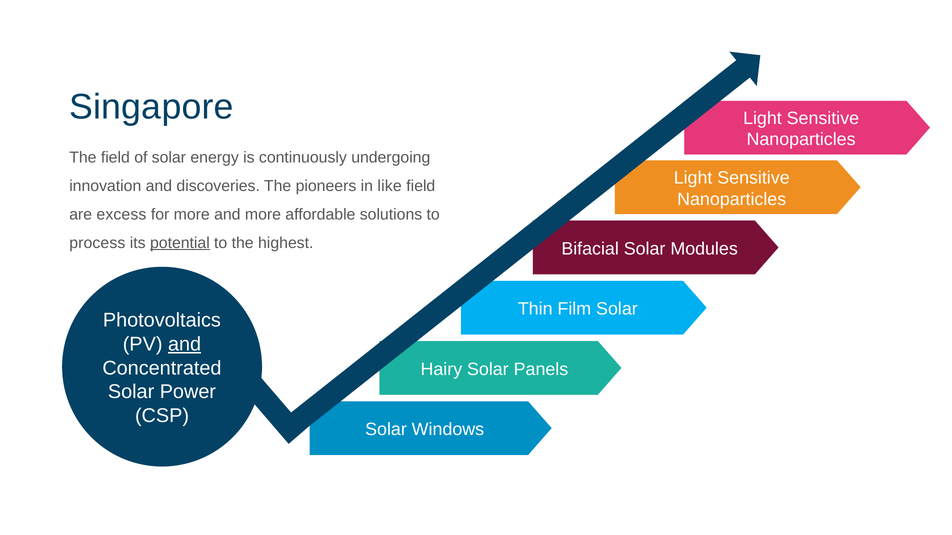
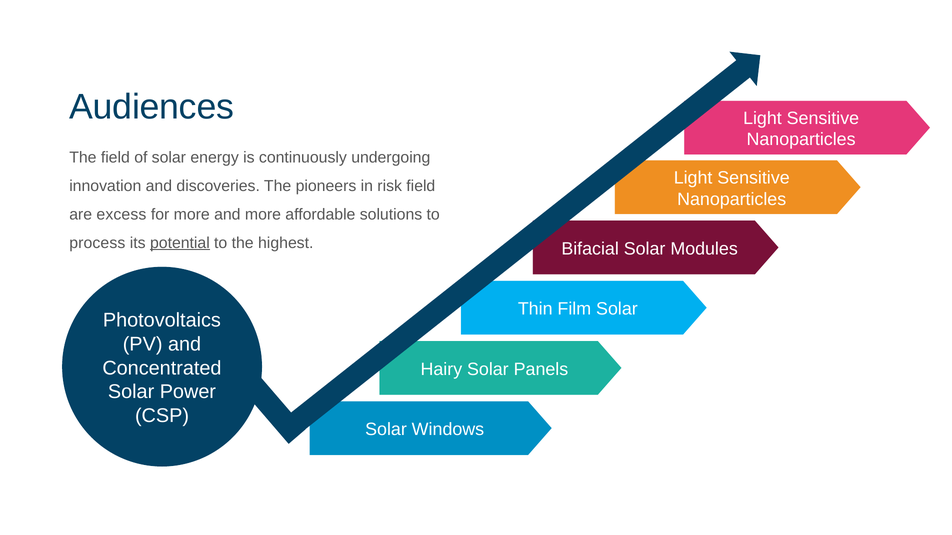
Singapore: Singapore -> Audiences (152, 107)
like: like -> risk (390, 186)
and underline: present -> none (185, 345)
